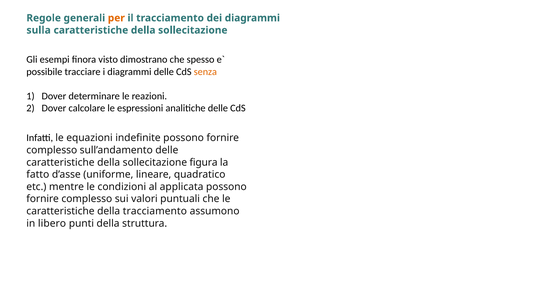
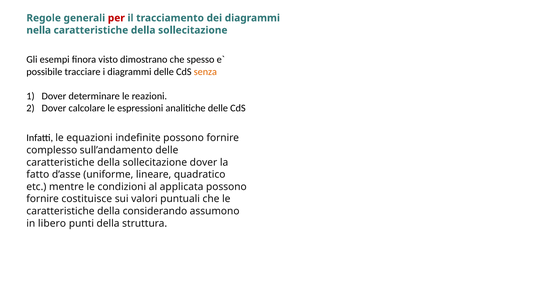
per colour: orange -> red (116, 18)
sulla: sulla -> nella (39, 30)
sollecitazione figura: figura -> dover (204, 162)
complesso: complesso -> costituisce (87, 199)
della tracciamento: tracciamento -> considerando (155, 211)
